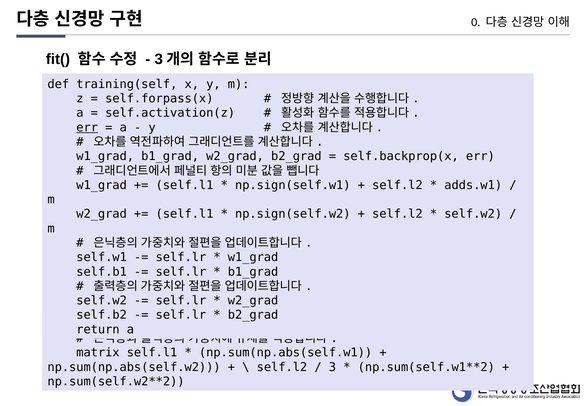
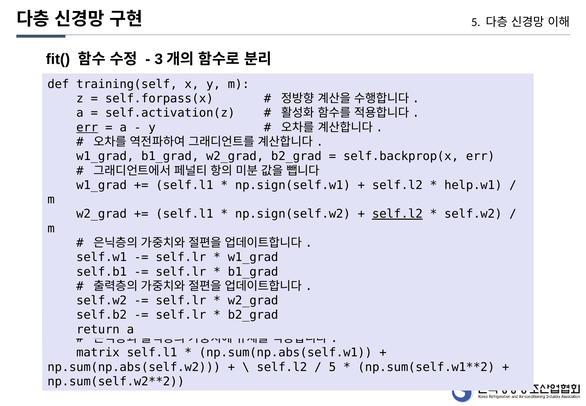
0: 0 -> 5 (476, 22)
adds.w1: adds.w1 -> help.w1 (473, 185)
self.l2 underline: none -> present (397, 214)
3: 3 -> 5 (332, 367)
